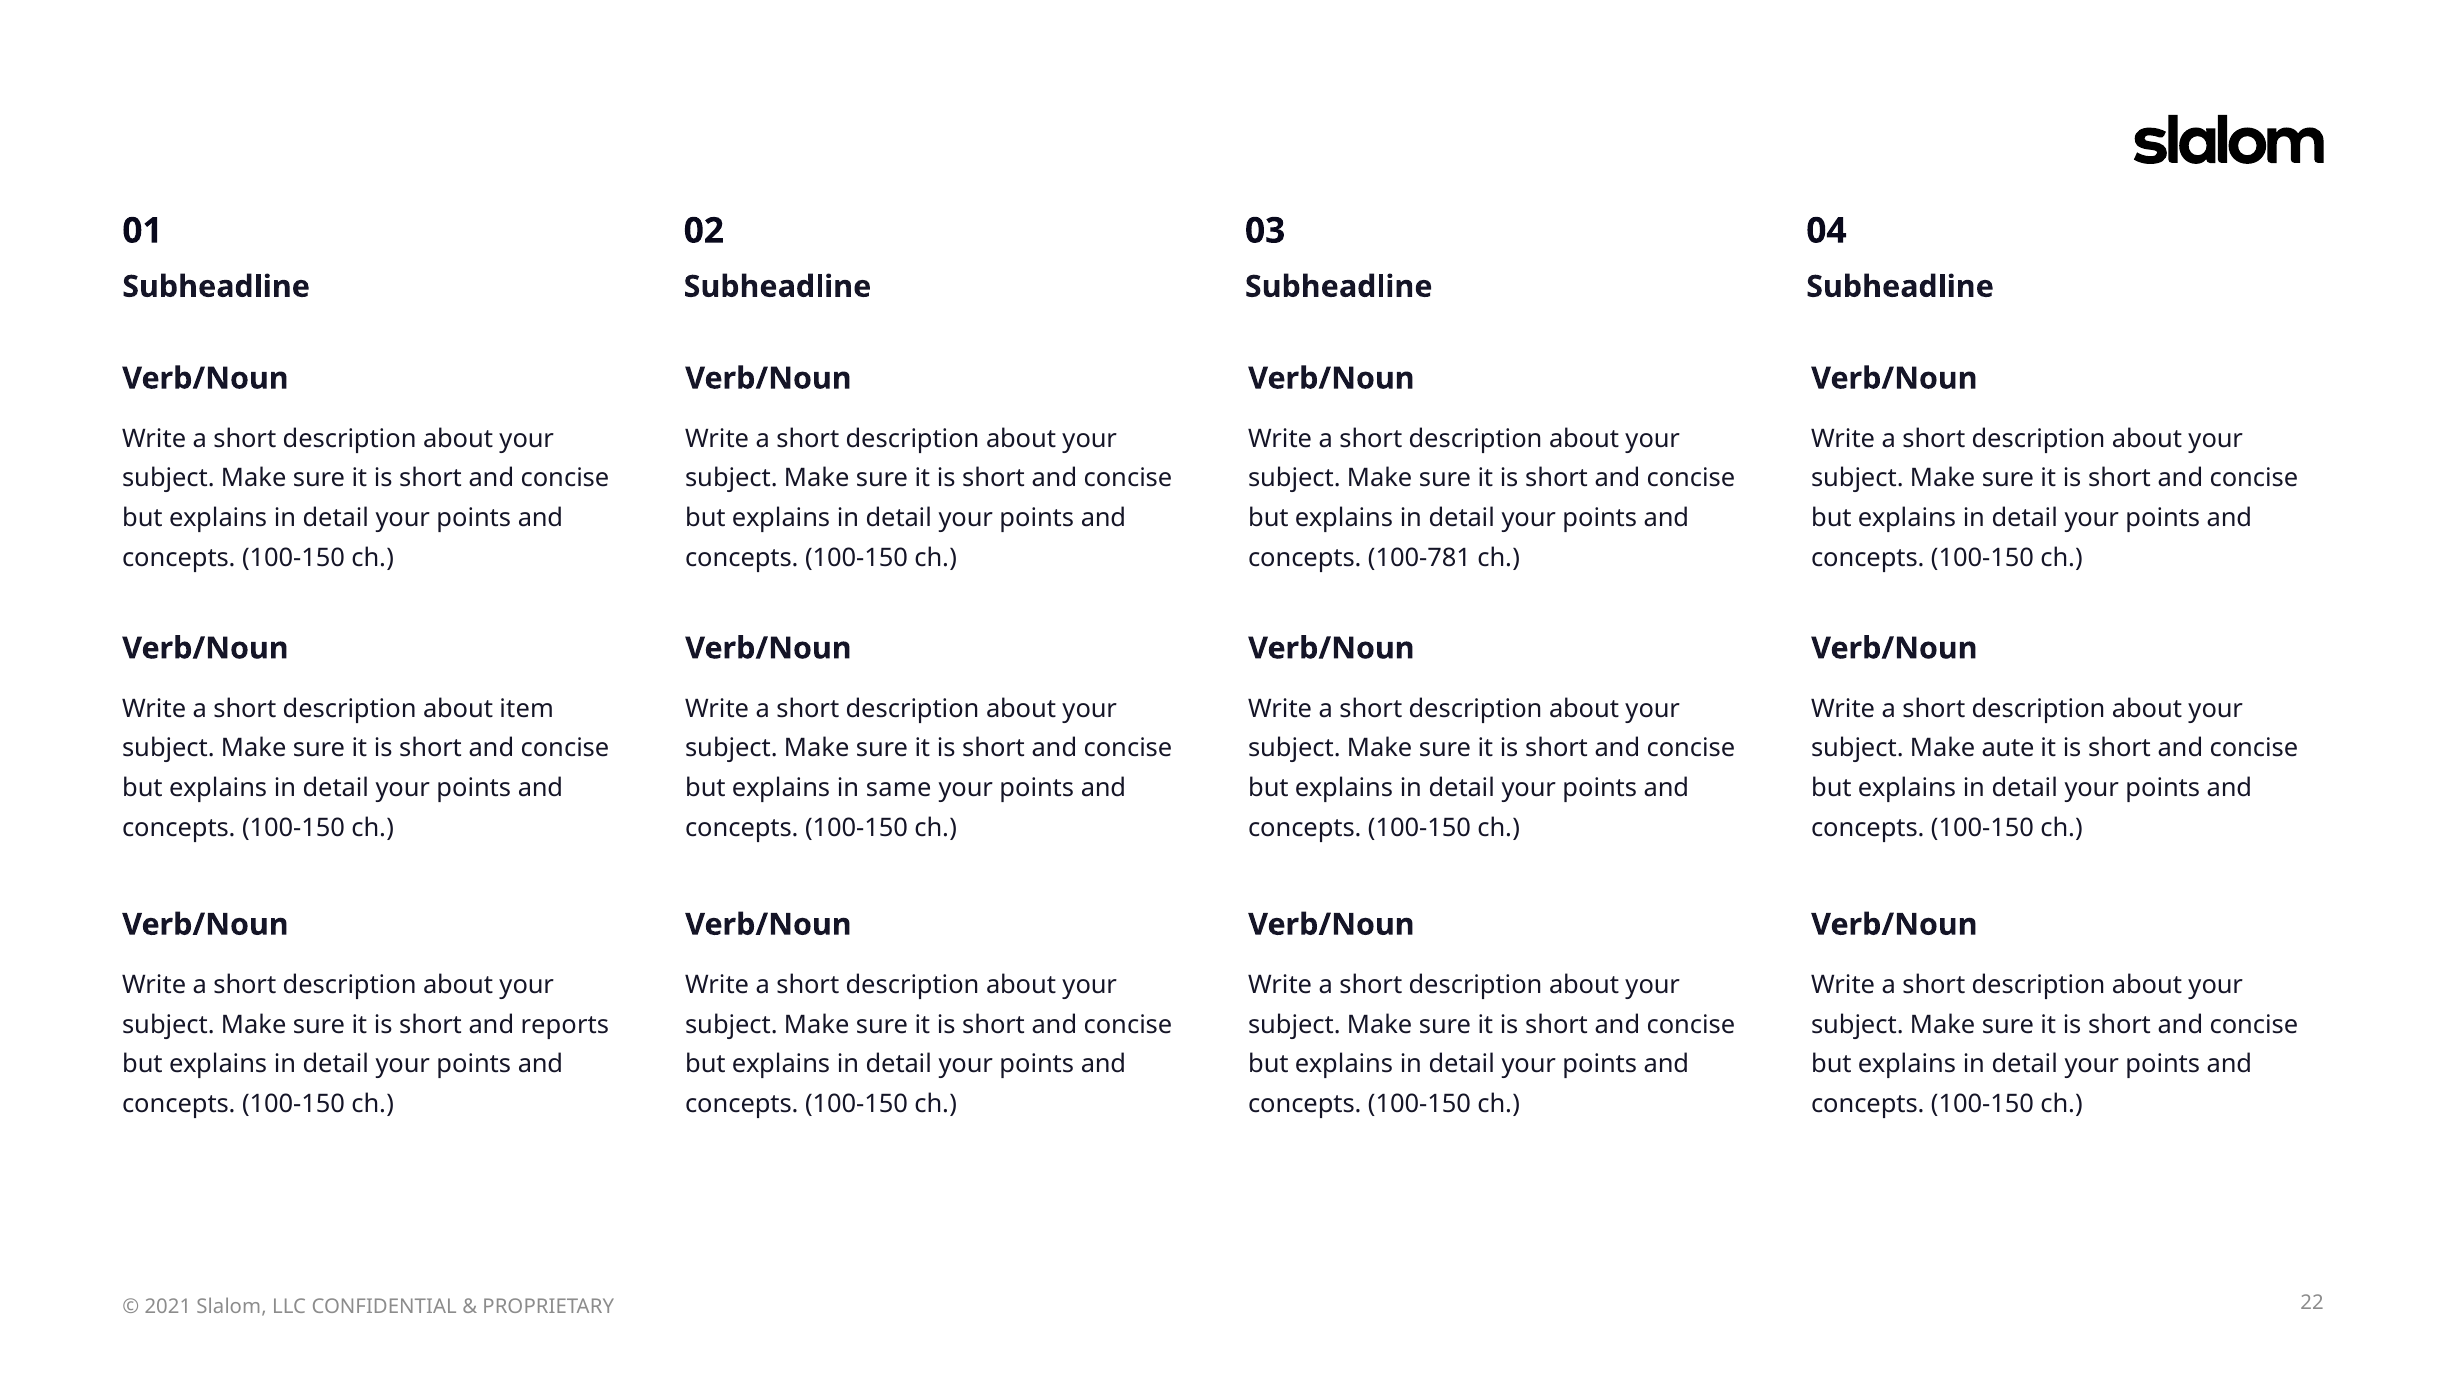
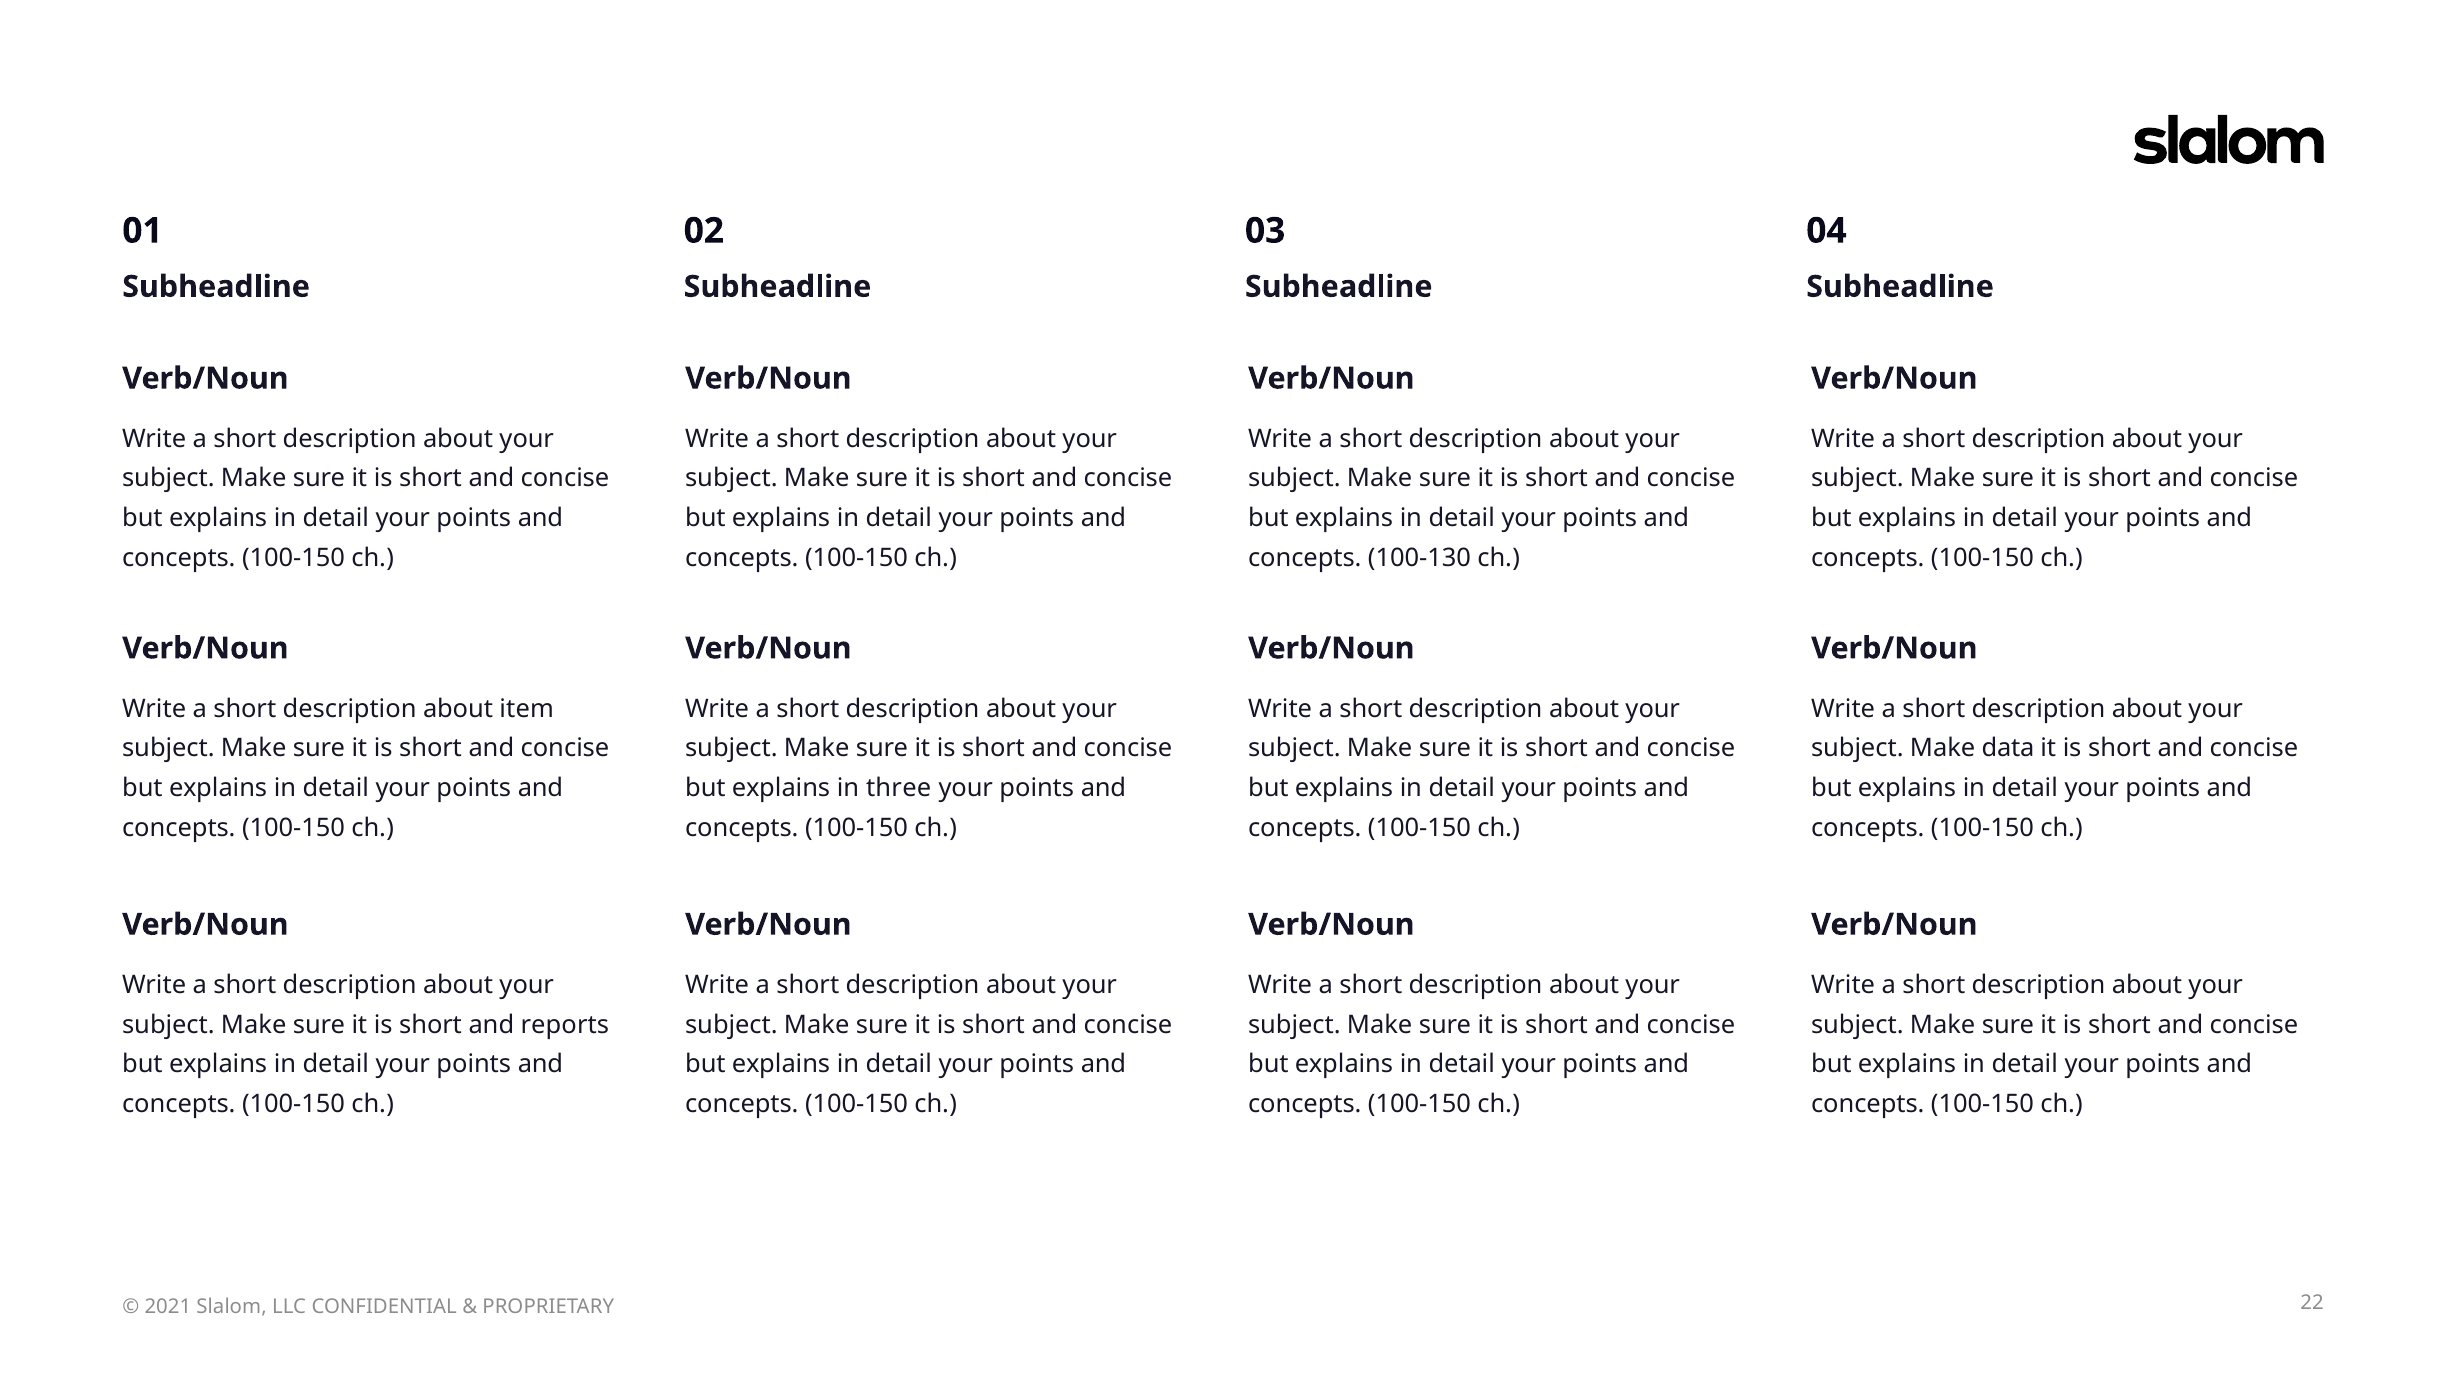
100-781: 100-781 -> 100-130 (1419, 558)
aute: aute -> data (2008, 748)
same: same -> three (899, 788)
